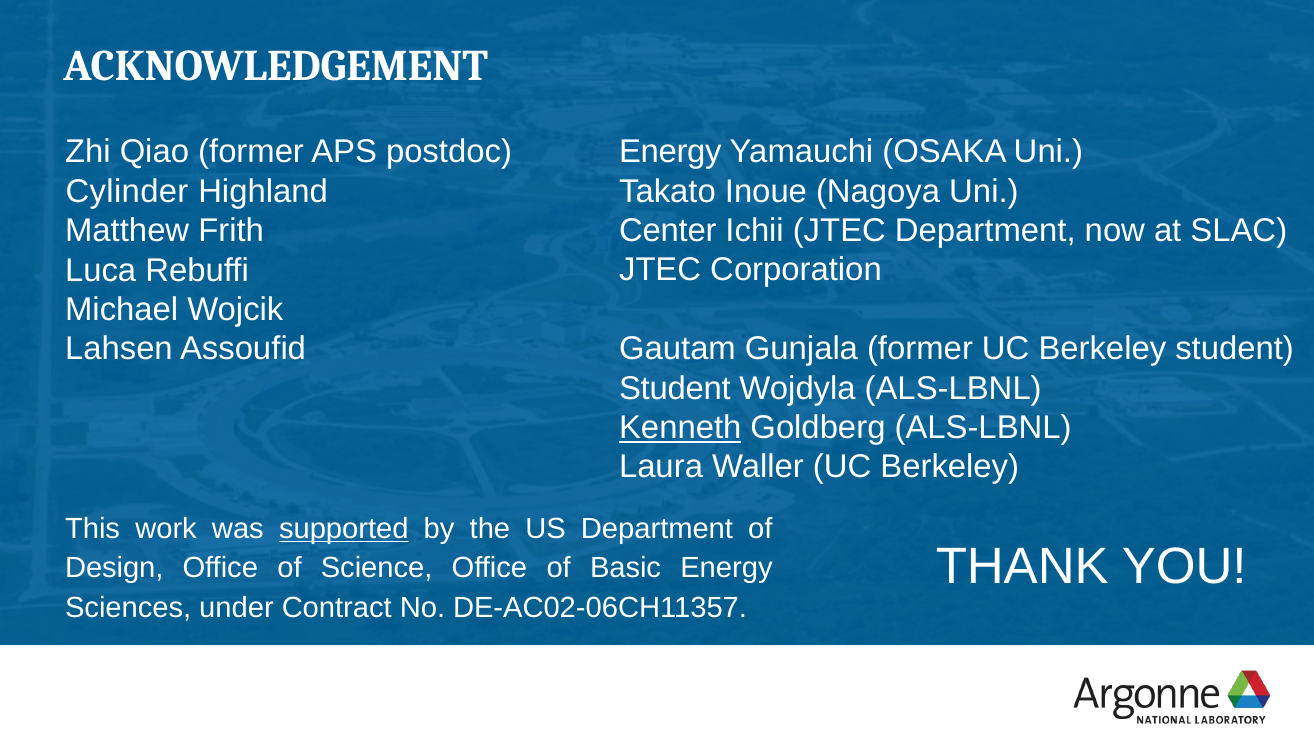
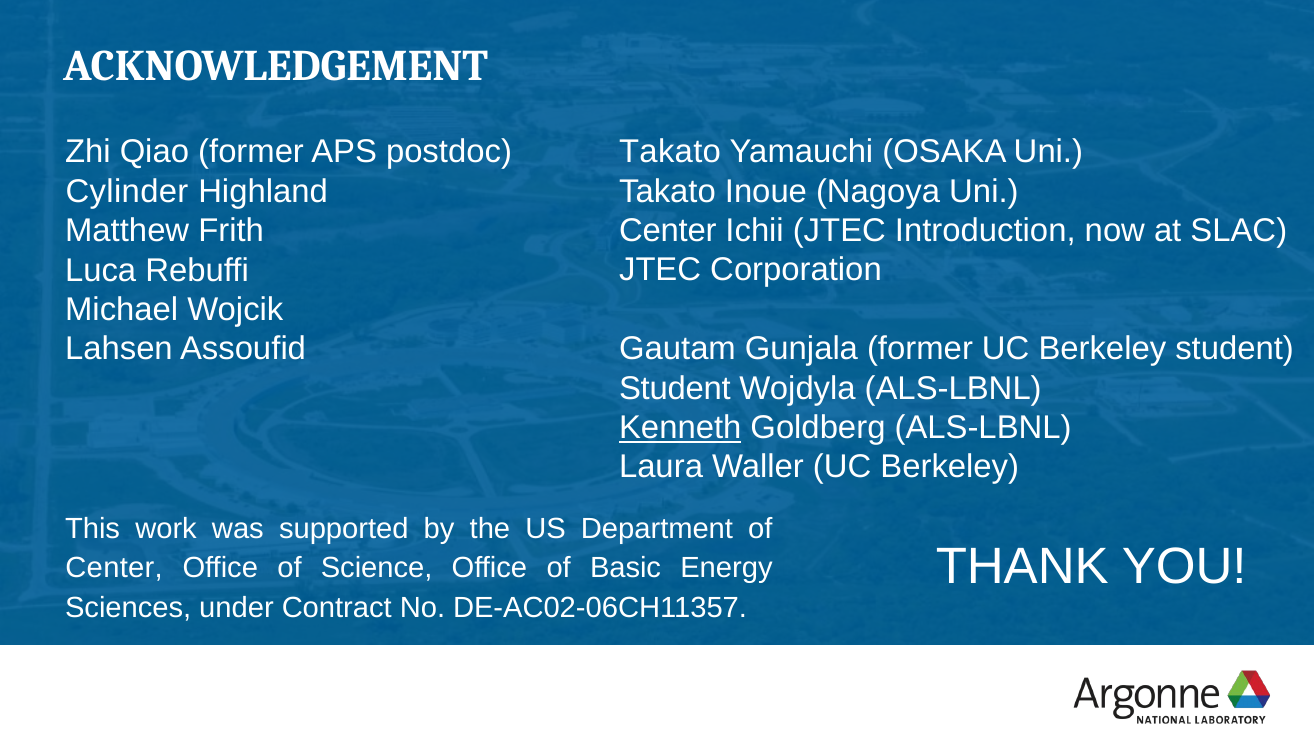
Energy: Energy -> Takato (670, 152)
JTEC Department: Department -> Introduction (985, 231)
supported underline: present -> none (344, 529)
Design: Design -> Center (114, 568)
